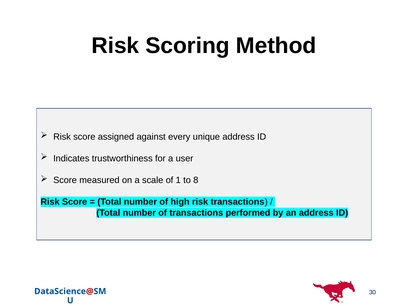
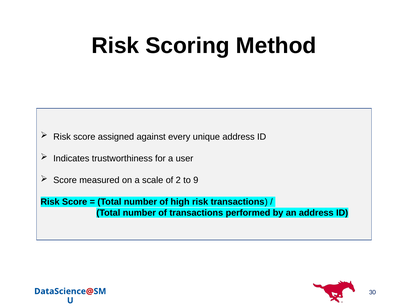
1: 1 -> 2 (178, 180)
8: 8 -> 9 (196, 180)
